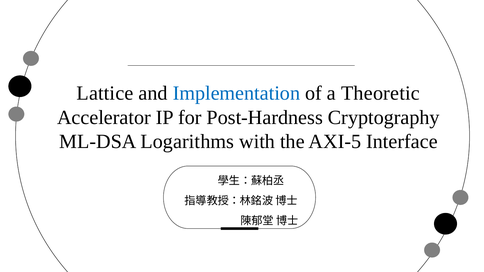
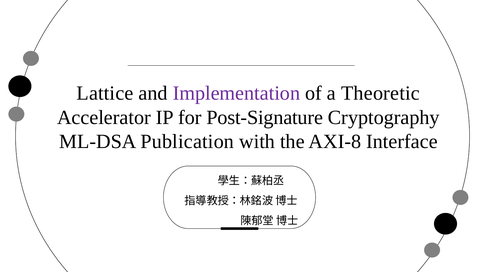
Implementation colour: blue -> purple (236, 93)
Post-Hardness: Post-Hardness -> Post-Signature (265, 118)
Logarithms: Logarithms -> Publication (187, 142)
AXI-5: AXI-5 -> AXI-8 (335, 142)
